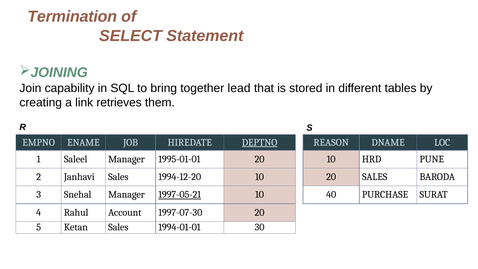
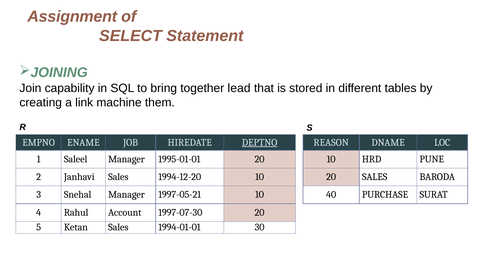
Termination: Termination -> Assignment (72, 17)
retrieves: retrieves -> machine (119, 102)
1997-05-21 underline: present -> none (180, 195)
